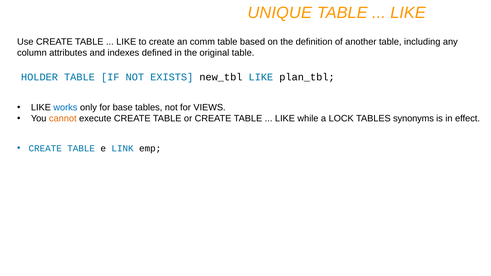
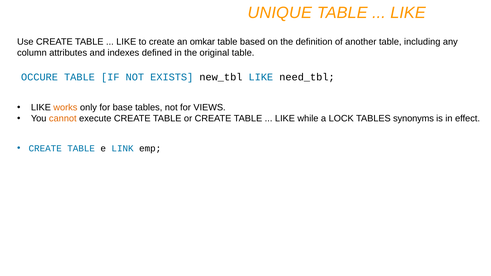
comm: comm -> omkar (202, 42)
HOLDER: HOLDER -> OCCURE (40, 77)
plan_tbl: plan_tbl -> need_tbl (307, 77)
works colour: blue -> orange (65, 108)
